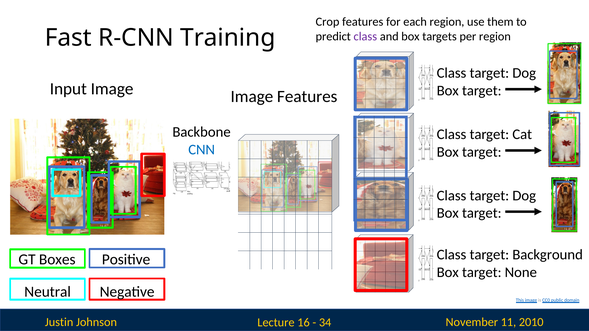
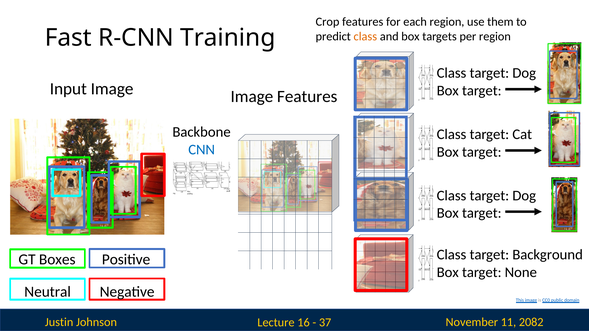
class colour: purple -> orange (365, 37)
2010: 2010 -> 2082 (531, 323)
34: 34 -> 37 (325, 323)
